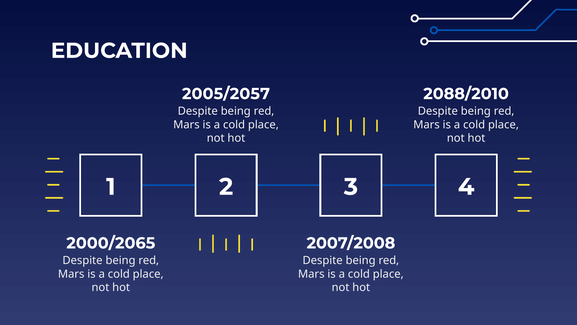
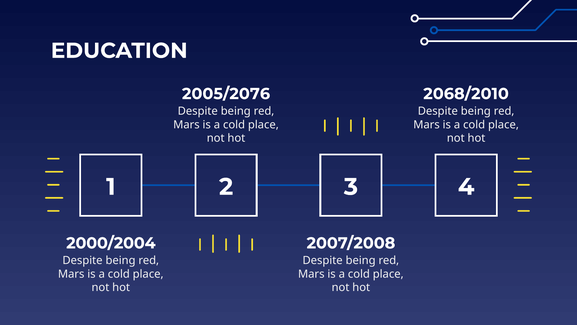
2005/2057: 2005/2057 -> 2005/2076 (226, 94)
2088/2010: 2088/2010 -> 2068/2010 (466, 94)
2000/2065: 2000/2065 -> 2000/2004 (111, 243)
